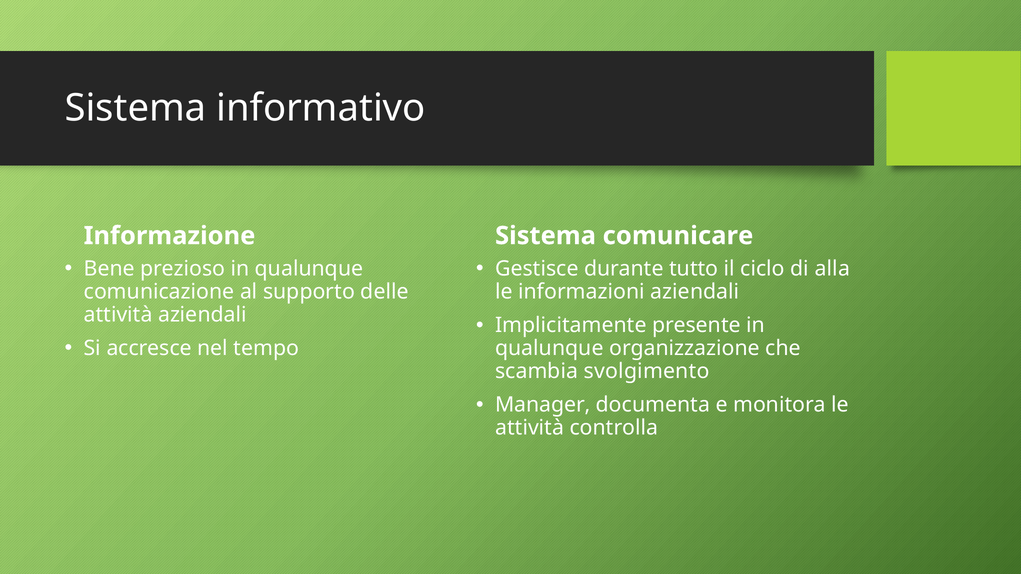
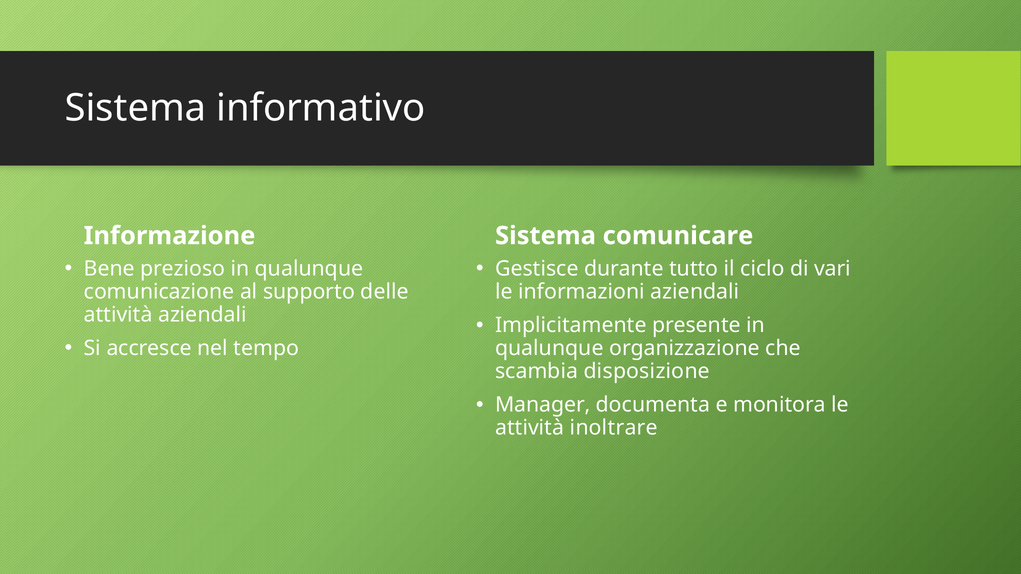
alla: alla -> vari (833, 269)
svolgimento: svolgimento -> disposizione (647, 371)
controlla: controlla -> inoltrare (614, 428)
